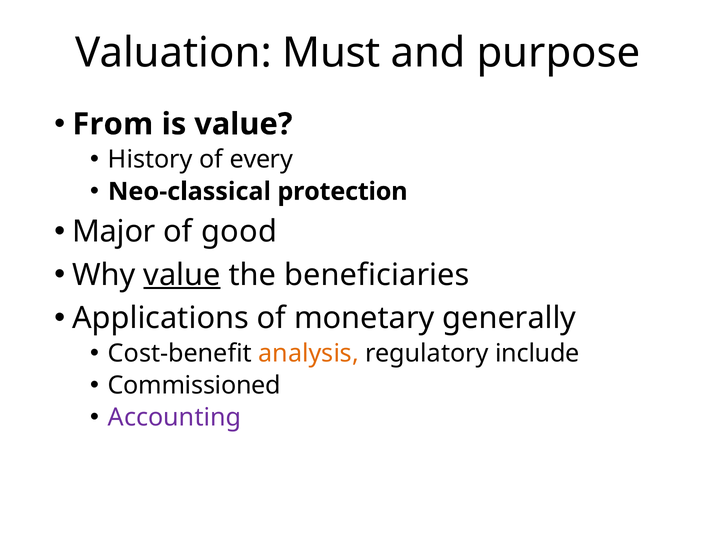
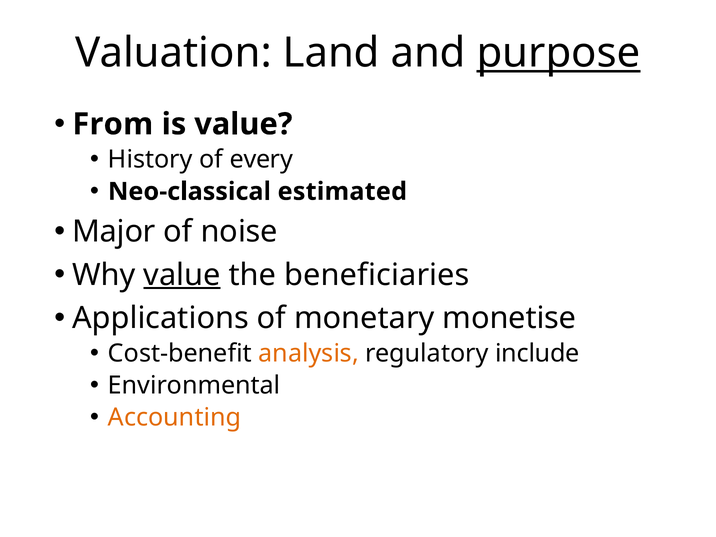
Must: Must -> Land (331, 53)
purpose underline: none -> present (559, 53)
protection: protection -> estimated (342, 192)
good: good -> noise (239, 232)
generally: generally -> monetise (509, 318)
Commissioned: Commissioned -> Environmental (194, 385)
Accounting colour: purple -> orange (175, 418)
